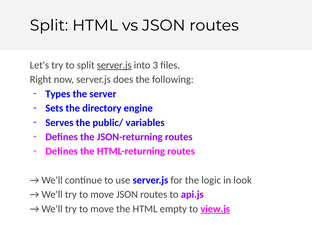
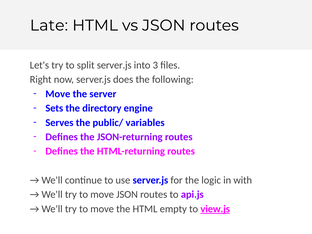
Split: Split -> Late (49, 25)
server.js underline: present -> none (114, 65)
Types: Types -> Move (58, 94)
look: look -> with (243, 180)
